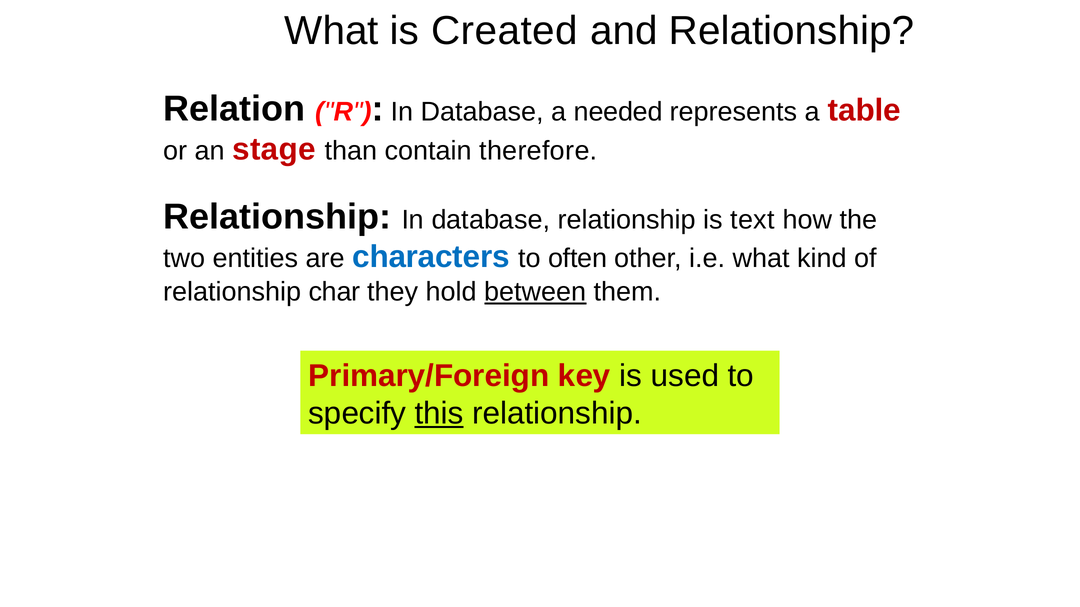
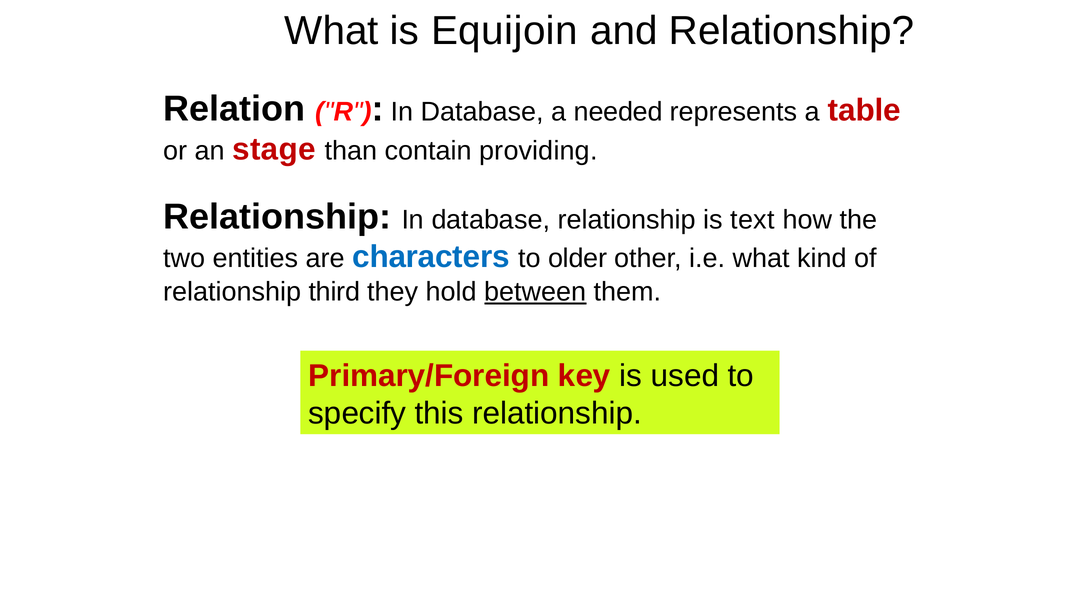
Created: Created -> Equijoin (504, 31)
therefore: therefore -> providing (538, 151)
often: often -> older (578, 259)
char: char -> third (334, 292)
this underline: present -> none (439, 414)
